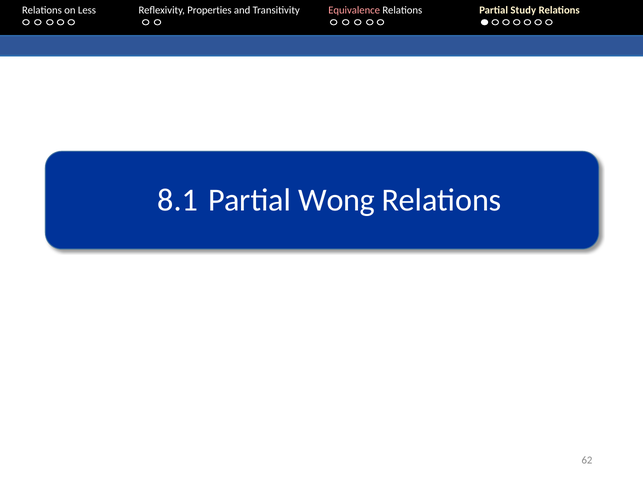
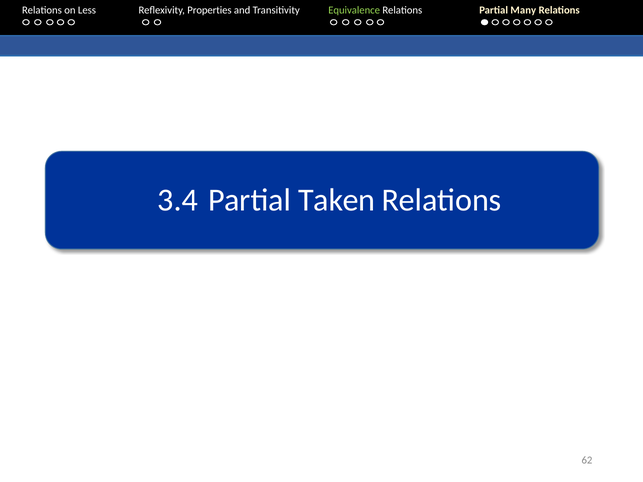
Equivalence colour: pink -> light green (354, 10)
Study: Study -> Many (523, 10)
8.1: 8.1 -> 3.4 (178, 200)
Wong: Wong -> Taken (337, 200)
